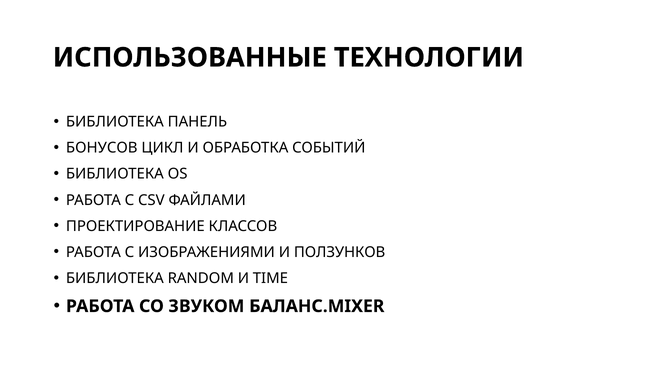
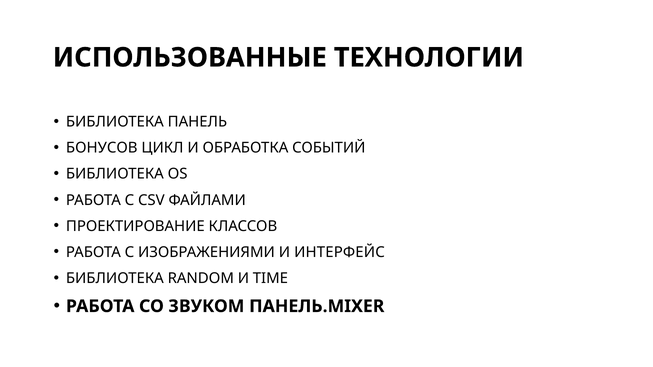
ПОЛЗУНКОВ: ПОЛЗУНКОВ -> ИНТЕРФЕЙС (340, 252)
БАЛАНС.MIXER: БАЛАНС.MIXER -> ПАНЕЛЬ.MIXER (317, 306)
